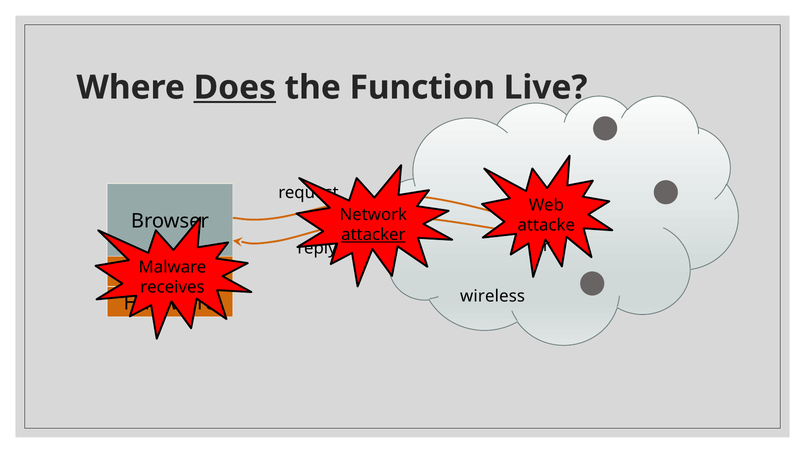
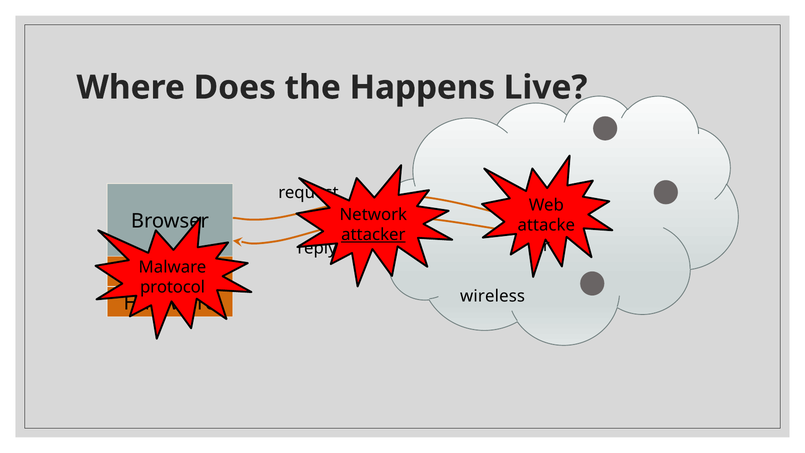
Does underline: present -> none (235, 87)
Function: Function -> Happens (422, 87)
receives: receives -> protocol (173, 287)
